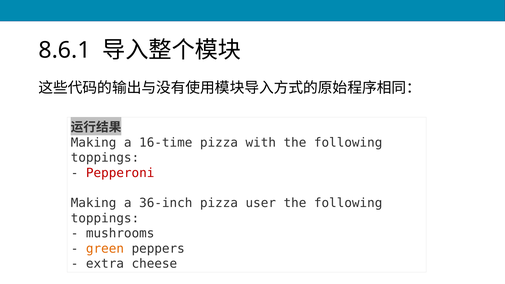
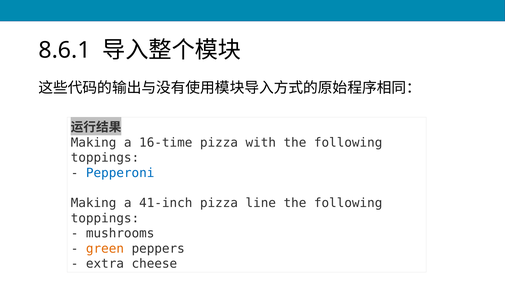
Pepperoni colour: red -> blue (120, 173)
36-inch: 36-inch -> 41-inch (166, 203)
user: user -> line (261, 203)
